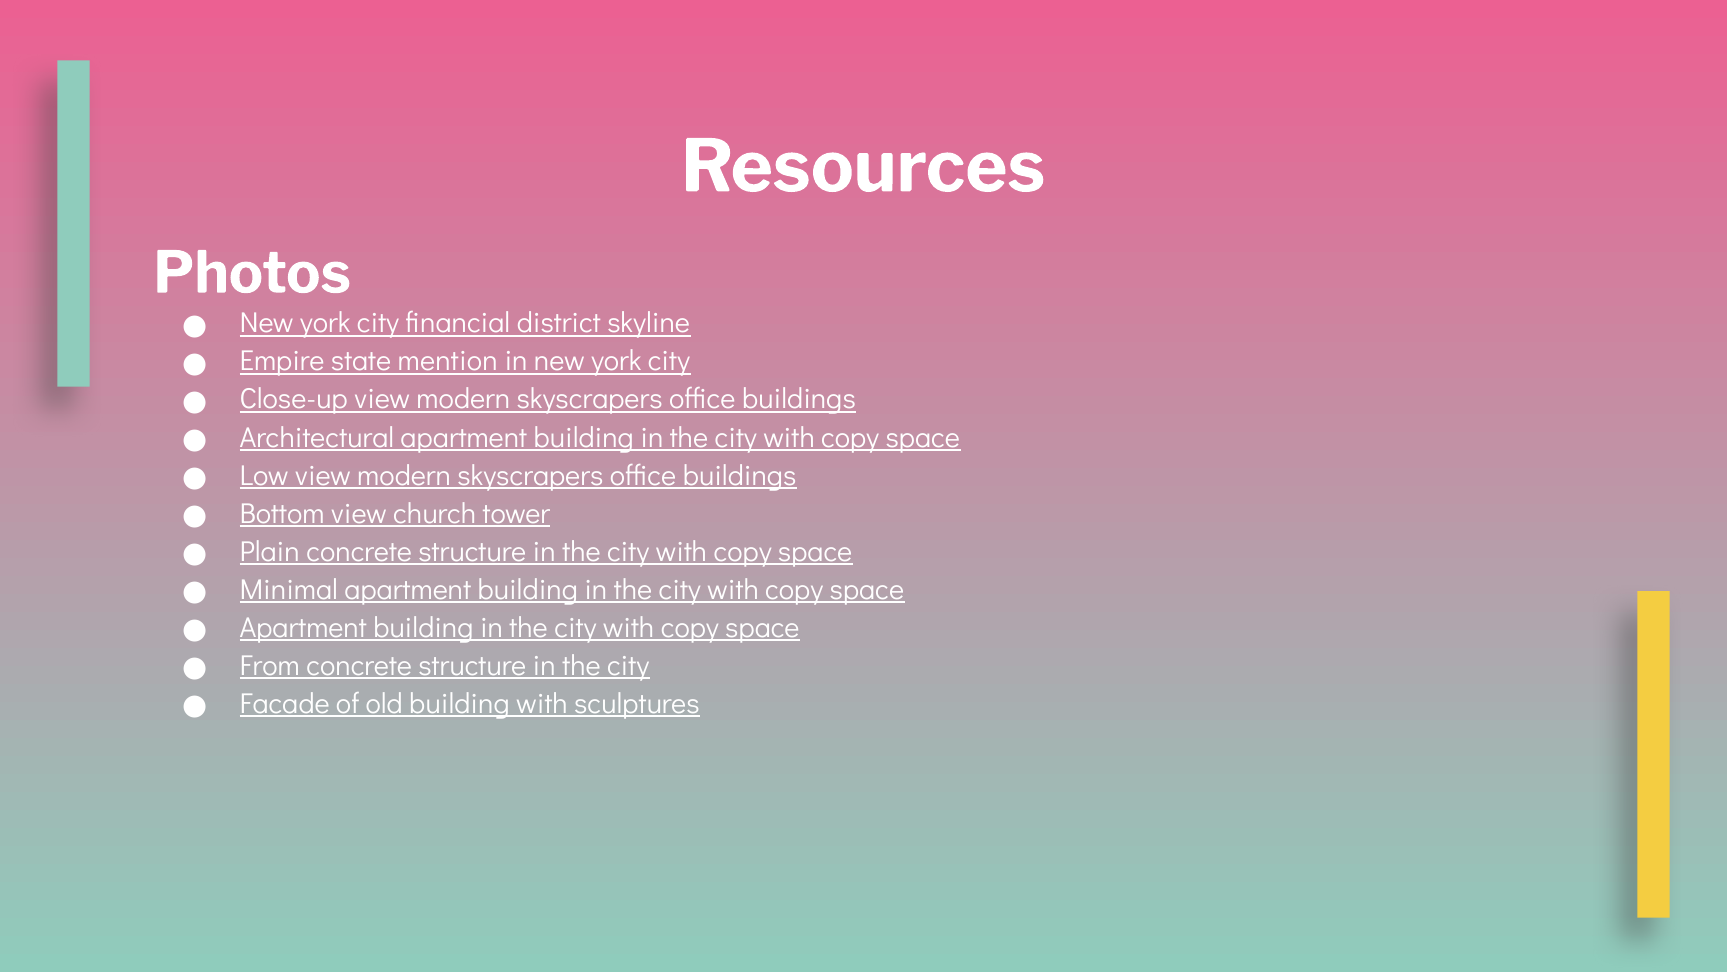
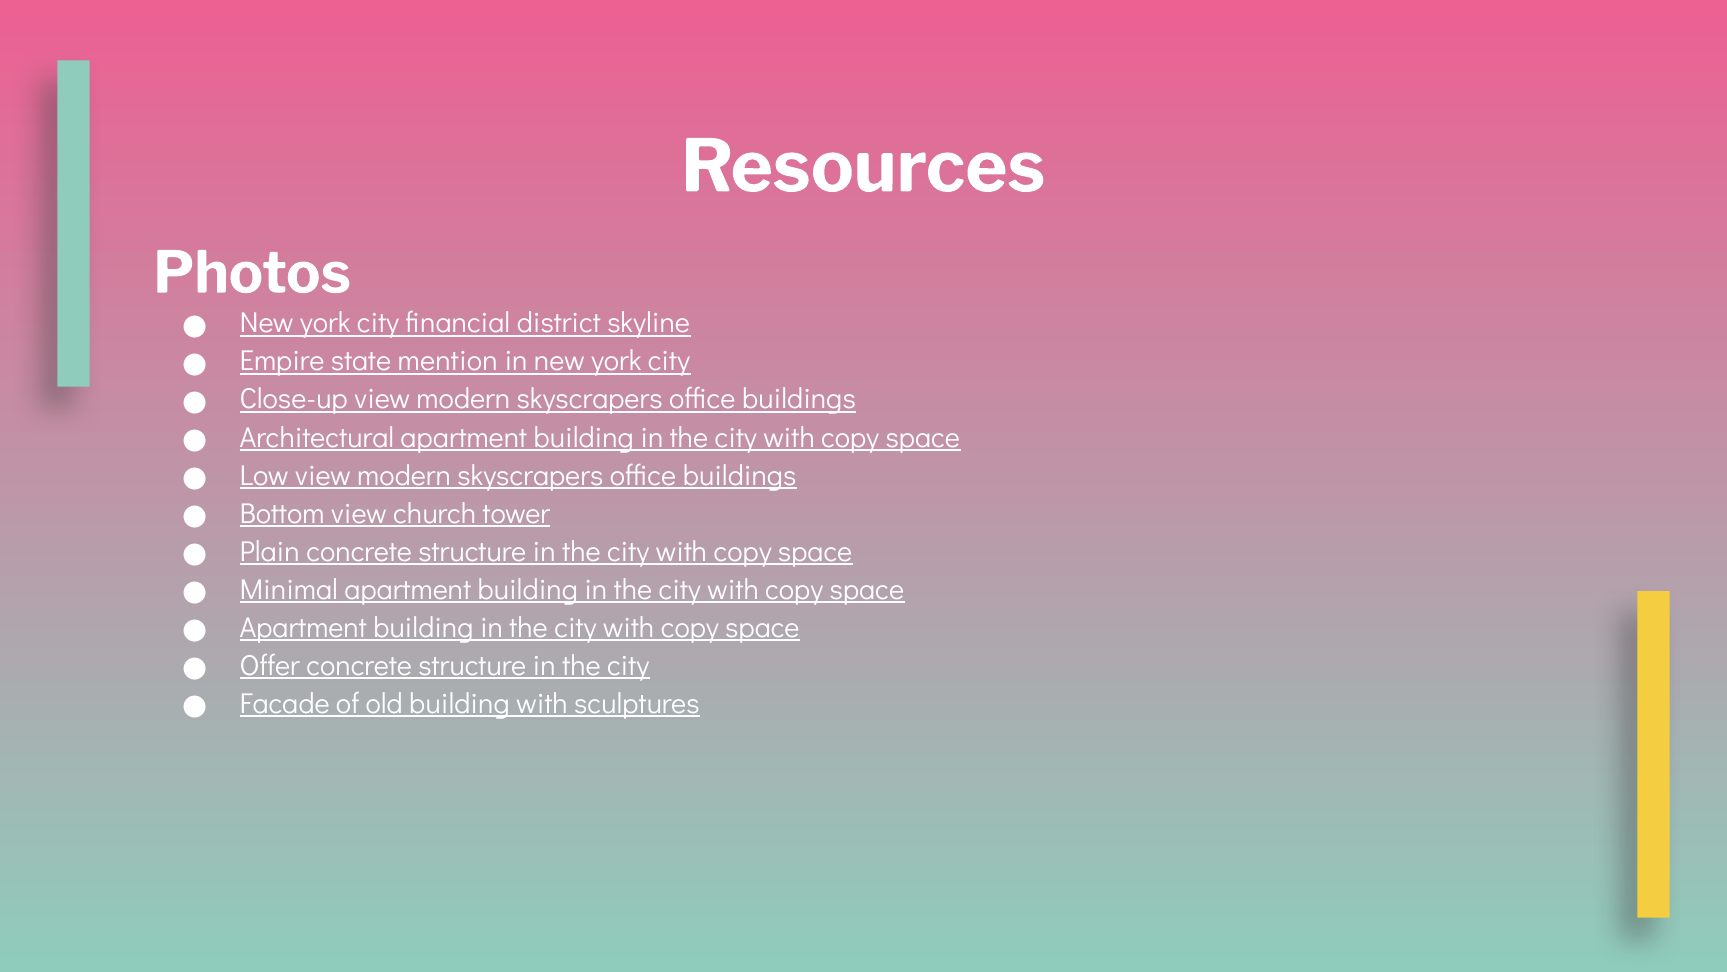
From: From -> Offer (270, 665)
